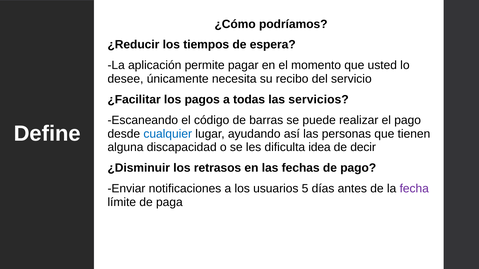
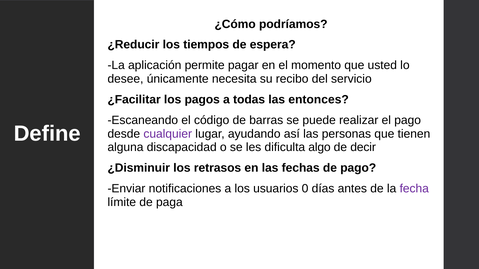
servicios: servicios -> entonces (319, 100)
cualquier colour: blue -> purple (168, 134)
idea: idea -> algo (319, 148)
5: 5 -> 0 (305, 189)
